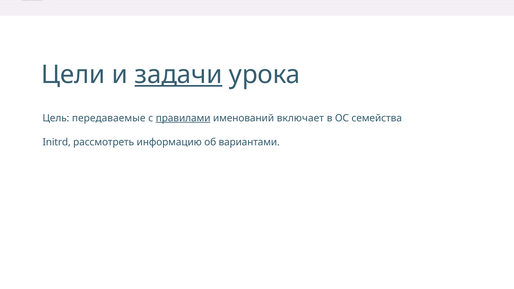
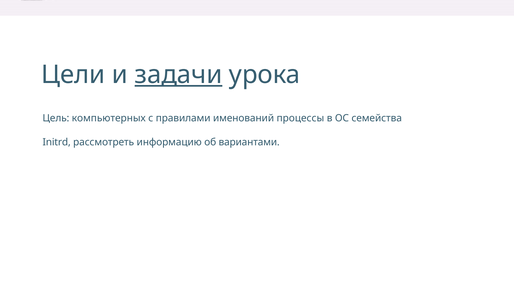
передаваемые: передаваемые -> компьютерных (109, 118)
правилами underline: present -> none (183, 118)
включает: включает -> процессы (300, 118)
